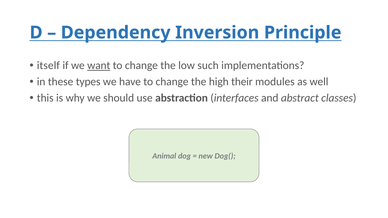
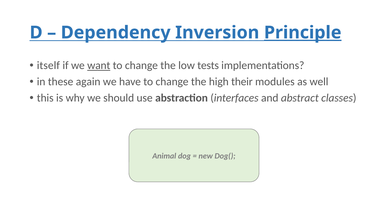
Principle underline: none -> present (303, 33)
such: such -> tests (208, 66)
types: types -> again (88, 82)
